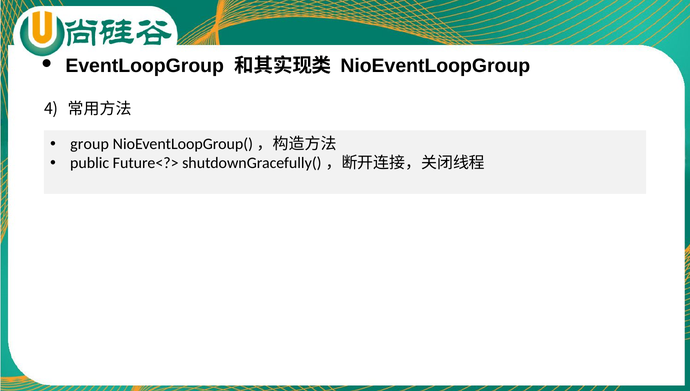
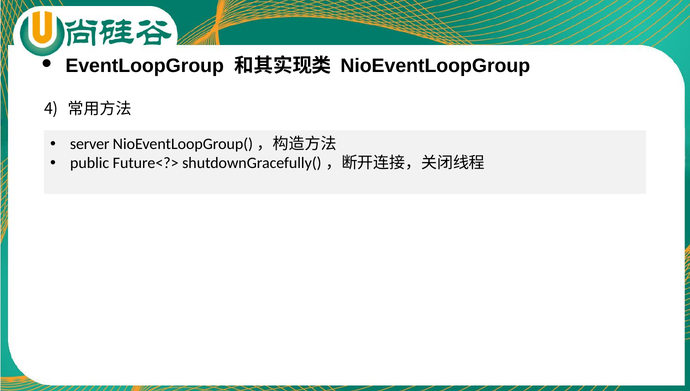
group: group -> server (90, 144)
